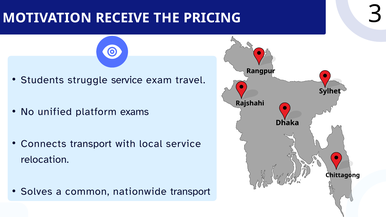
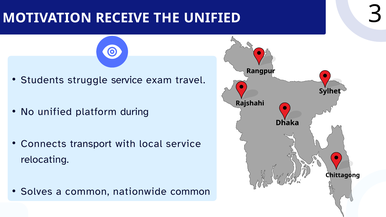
THE PRICING: PRICING -> UNIFIED (212, 18)
exams: exams -> during (135, 112)
relocation: relocation -> relocating (45, 160)
nationwide transport: transport -> common (190, 192)
